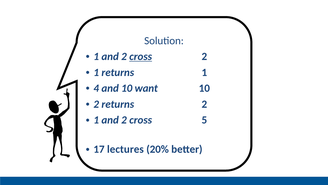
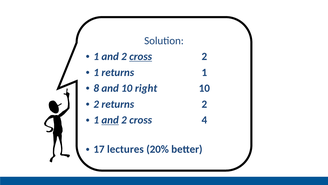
4: 4 -> 8 (96, 88)
want: want -> right (146, 88)
and underline: none -> present (110, 120)
5: 5 -> 4 (204, 120)
